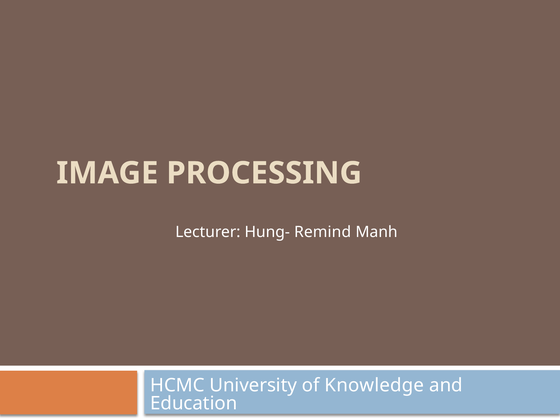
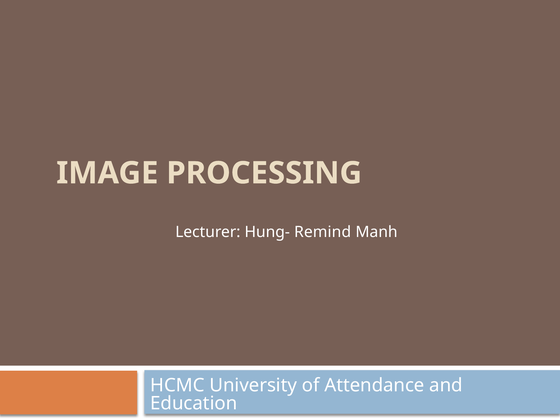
Knowledge: Knowledge -> Attendance (374, 385)
